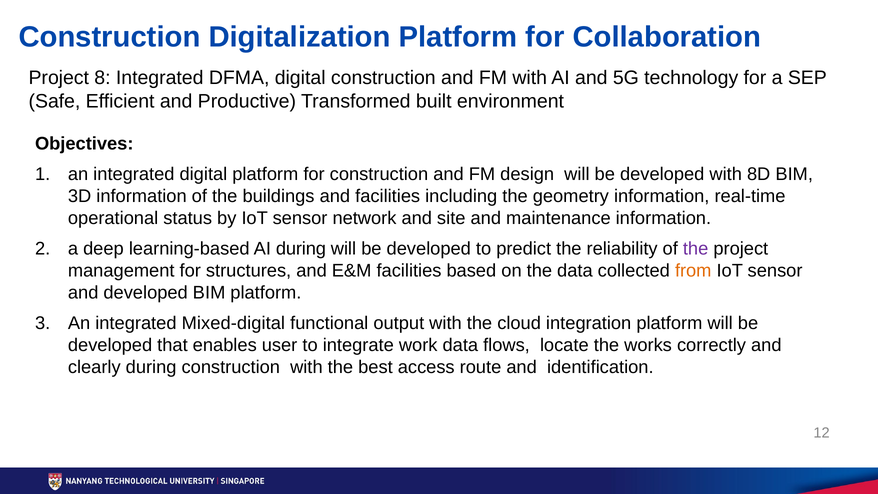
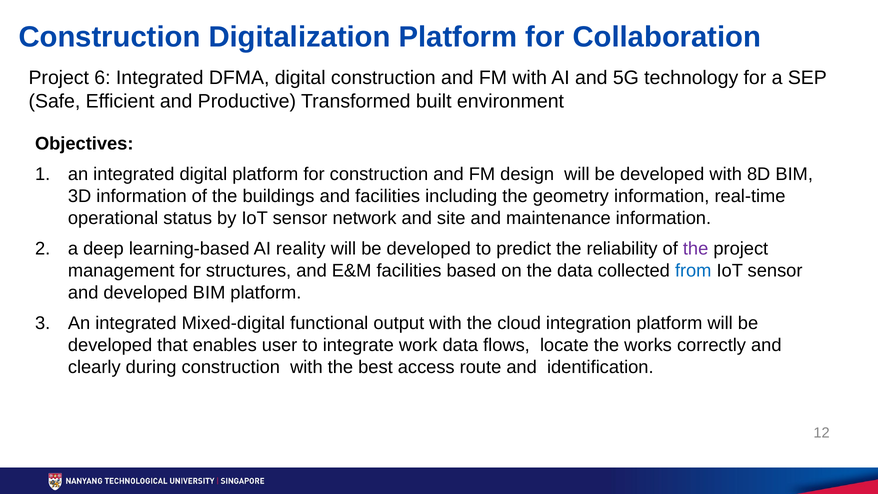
8: 8 -> 6 (102, 78)
AI during: during -> reality (301, 249)
from colour: orange -> blue (693, 271)
